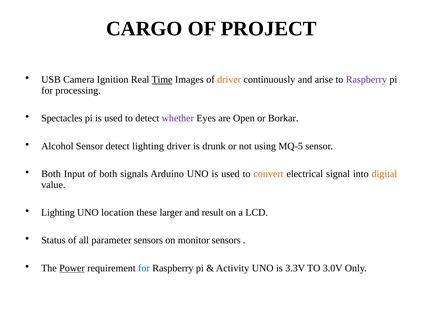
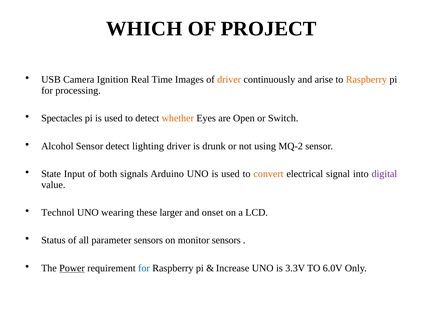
CARGO: CARGO -> WHICH (144, 29)
Time underline: present -> none (162, 80)
Raspberry colour: purple -> orange (366, 80)
whether colour: purple -> orange (178, 118)
Borkar: Borkar -> Switch (283, 118)
MQ-5: MQ-5 -> MQ-2 (291, 146)
Both: Both -> State (51, 174)
digital colour: orange -> purple (384, 174)
Lighting: Lighting -> Technol (58, 213)
location: location -> wearing (118, 213)
result: result -> onset (213, 213)
Activity: Activity -> Increase (233, 268)
3.0V: 3.0V -> 6.0V (333, 268)
